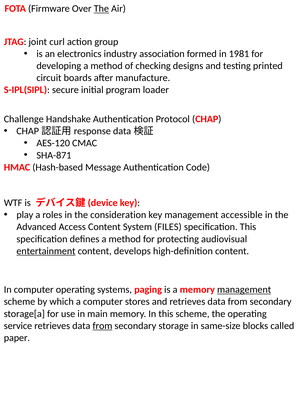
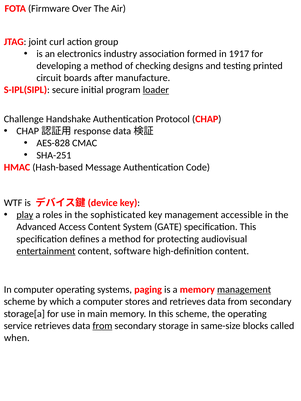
The underline: present -> none (101, 9)
1981: 1981 -> 1917 (239, 54)
loader underline: none -> present (156, 90)
AES-120: AES-120 -> AES-828 (53, 143)
SHA-871: SHA-871 -> SHA-251 (54, 155)
play underline: none -> present (25, 215)
consideration: consideration -> sophisticated (118, 215)
FILES: FILES -> GATE (168, 227)
develops: develops -> software (132, 251)
paper: paper -> when (17, 338)
